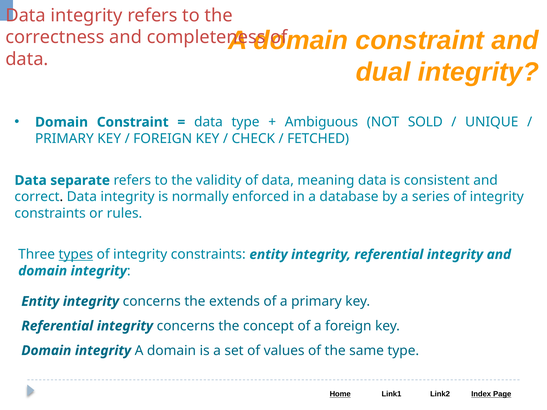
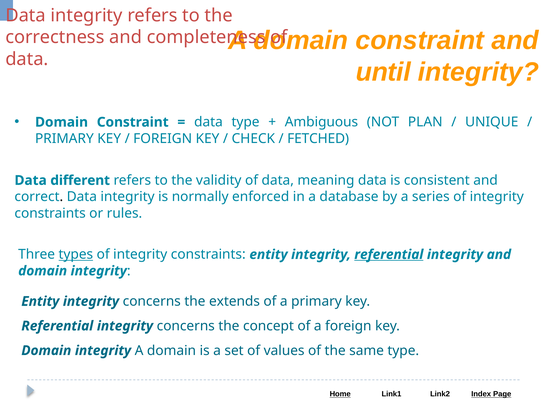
dual: dual -> until (383, 72)
SOLD: SOLD -> PLAN (425, 122)
separate: separate -> different (80, 180)
referential underline: none -> present (389, 255)
